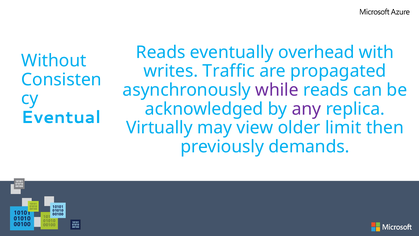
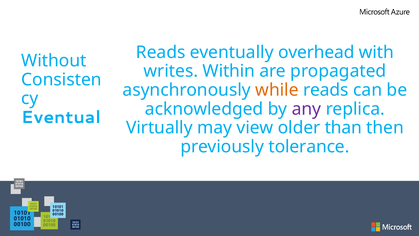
Traffic: Traffic -> Within (229, 71)
while colour: purple -> orange (277, 90)
limit: limit -> than (343, 128)
demands: demands -> tolerance (309, 147)
